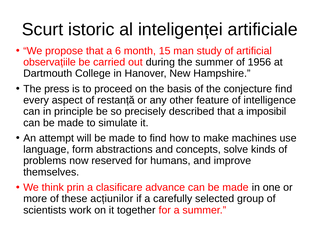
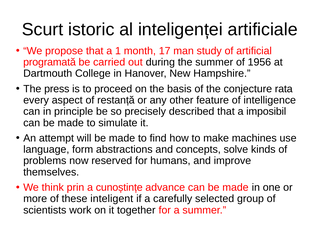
6: 6 -> 1 (118, 51)
15: 15 -> 17 (165, 51)
observațiile: observațiile -> programată (50, 62)
conjecture find: find -> rata (284, 89)
clasificare: clasificare -> cunoștințe (119, 187)
acțiunilor: acțiunilor -> inteligent (112, 199)
